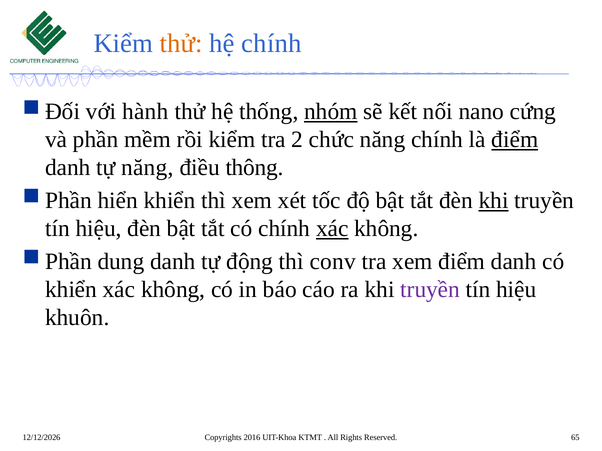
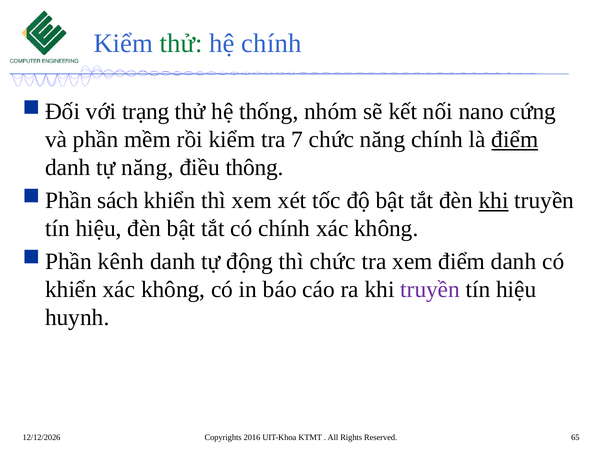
thử colour: orange -> green (181, 44)
hành: hành -> trạng (146, 112)
nhóm underline: present -> none (331, 112)
2: 2 -> 7 (297, 140)
hiển: hiển -> sách (118, 201)
xác underline: present -> none (332, 229)
dung: dung -> kênh (121, 262)
thì conv: conv -> chức (333, 262)
khuôn: khuôn -> huynh (77, 318)
